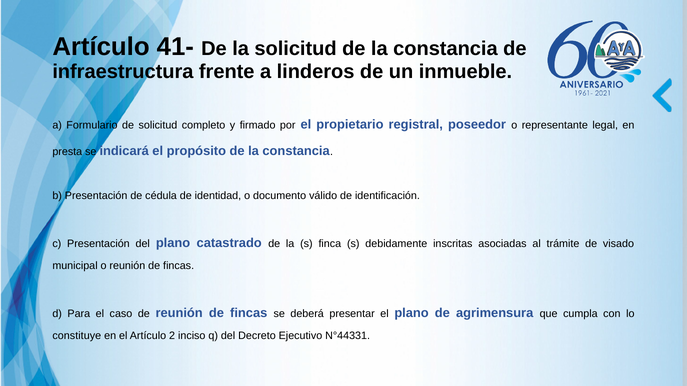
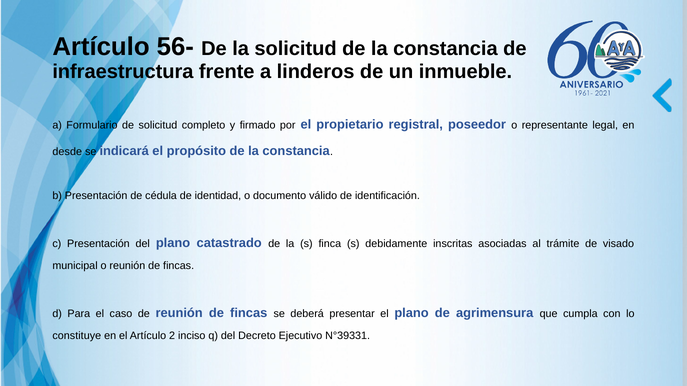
41-: 41- -> 56- (175, 47)
presta: presta -> desde (67, 152)
N°44331: N°44331 -> N°39331 (348, 336)
